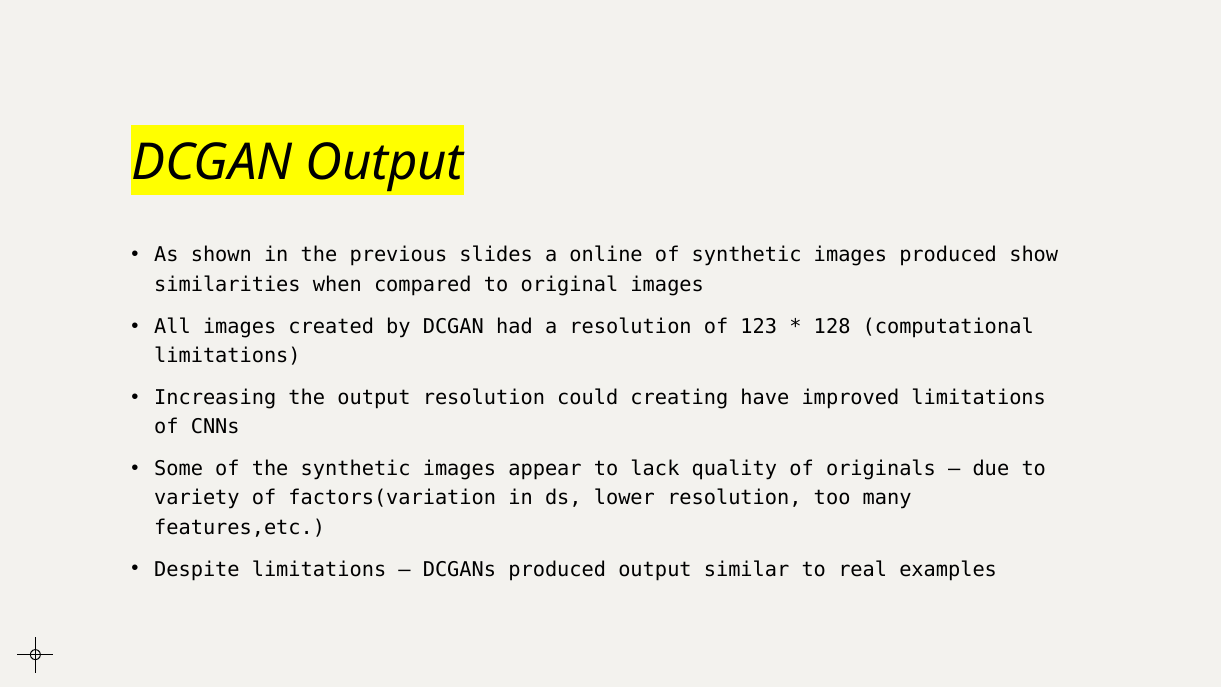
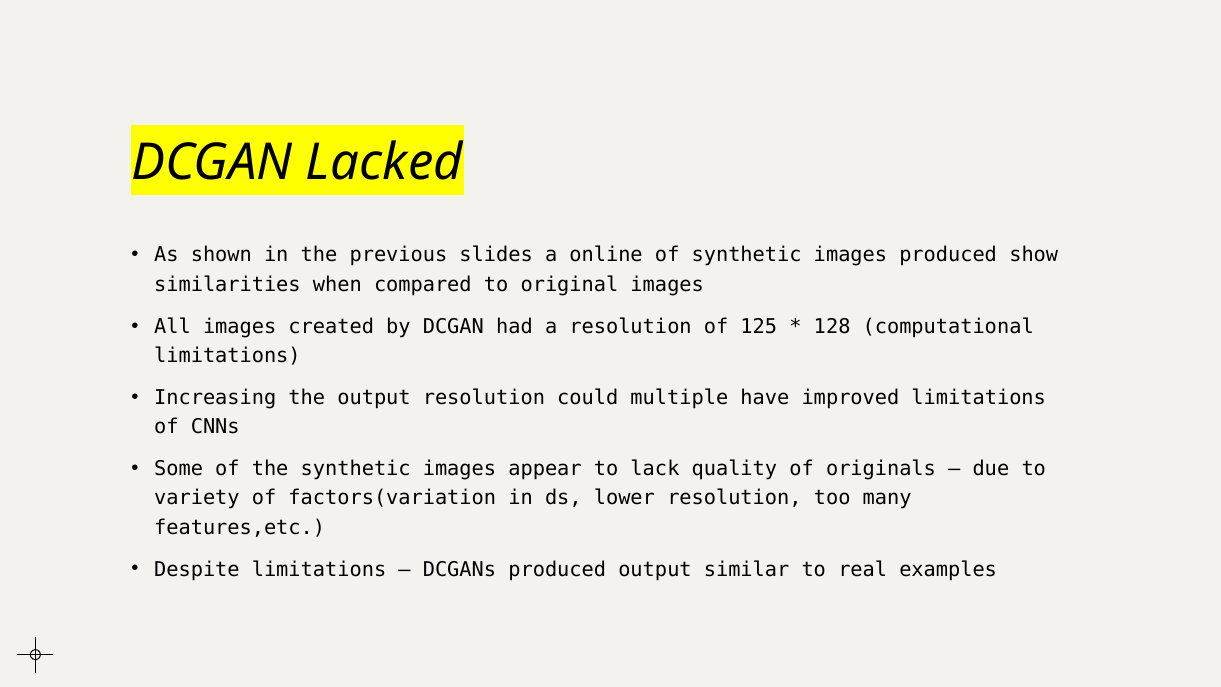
DCGAN Output: Output -> Lacked (385, 163)
123: 123 -> 125 (759, 326)
creating: creating -> multiple (679, 398)
